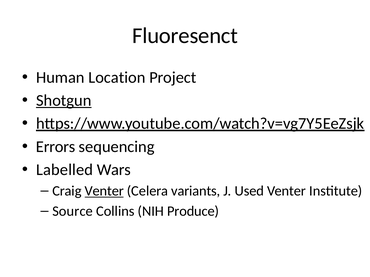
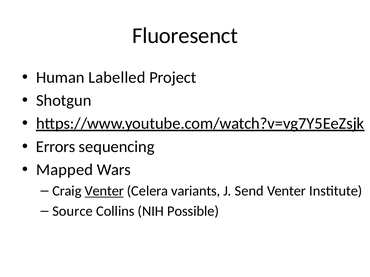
Location: Location -> Labelled (117, 78)
Shotgun underline: present -> none (64, 101)
Labelled: Labelled -> Mapped (65, 170)
Used: Used -> Send (249, 191)
Produce: Produce -> Possible (193, 212)
